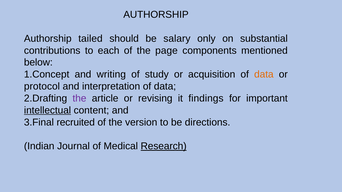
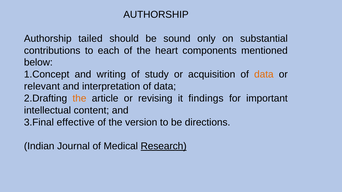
salary: salary -> sound (177, 39)
page: page -> heart (167, 51)
protocol: protocol -> relevant (42, 87)
the colour: purple -> orange (79, 99)
intellectual underline: present -> none (48, 110)
recruited: recruited -> effective (76, 122)
